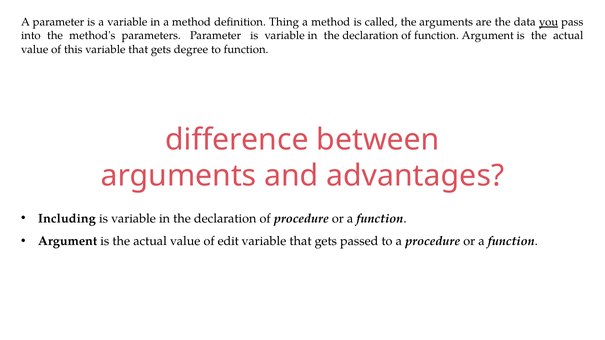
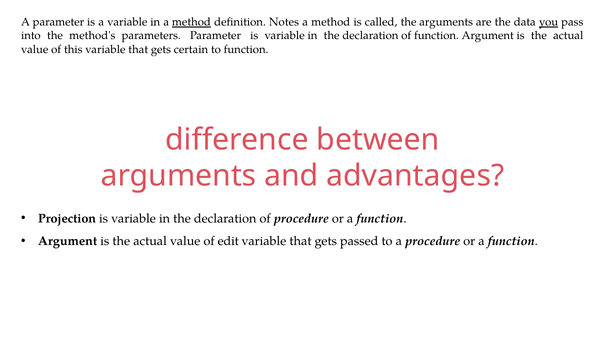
method underline: none -> present (191, 22)
Thing: Thing -> Notes (284, 22)
degree: degree -> certain (191, 49)
Including: Including -> Projection (67, 219)
